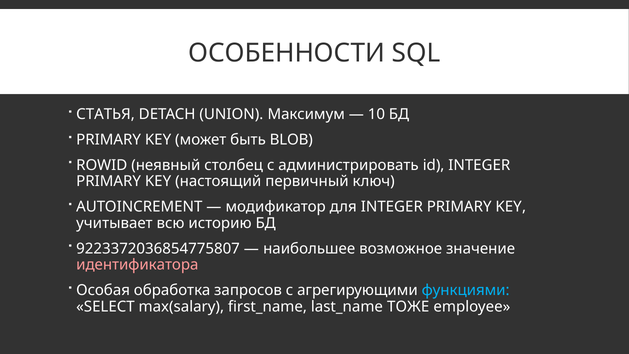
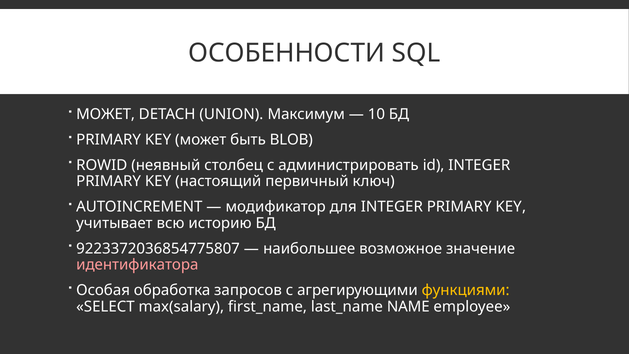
СТАТЬЯ: СТАТЬЯ -> МОЖЕТ (106, 114)
функциями colour: light blue -> yellow (466, 290)
ТОЖЕ: ТОЖЕ -> NAME (408, 306)
